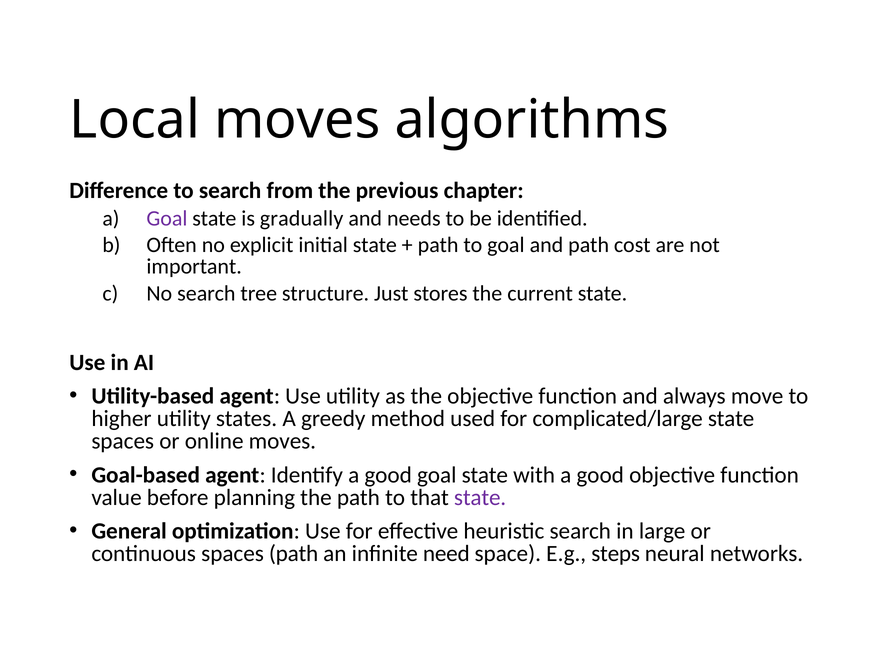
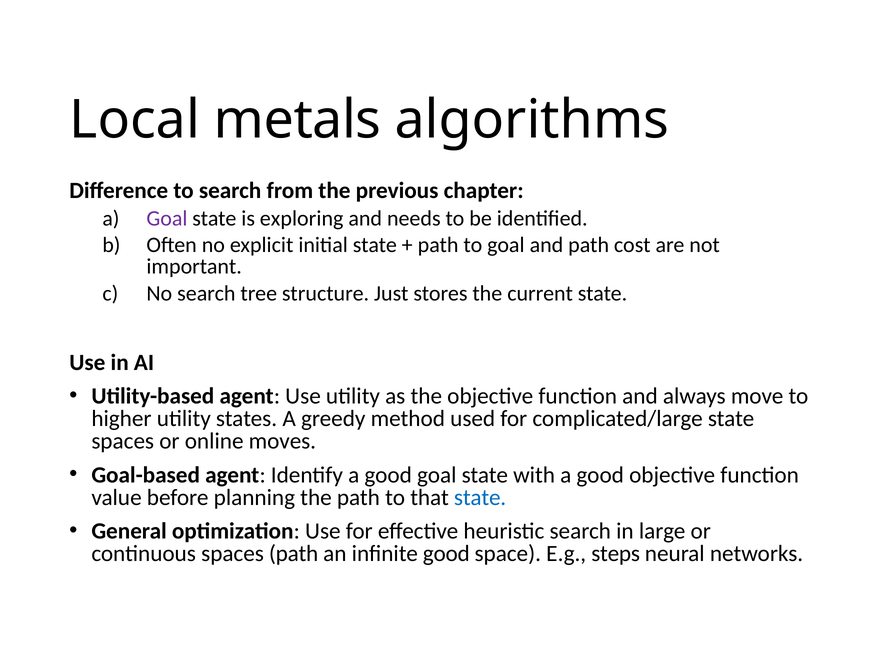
Local moves: moves -> metals (298, 120)
gradually: gradually -> exploring (302, 218)
state colour: purple -> blue (480, 497)
infinite need: need -> good (446, 553)
